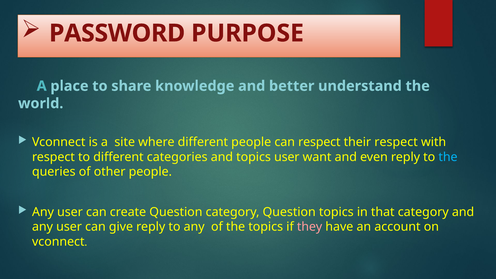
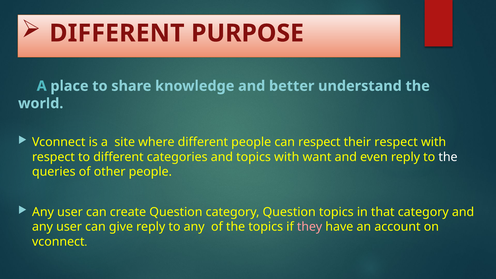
PASSWORD: PASSWORD -> DIFFERENT (117, 33)
topics user: user -> with (287, 157)
the colour: light blue -> white (448, 157)
